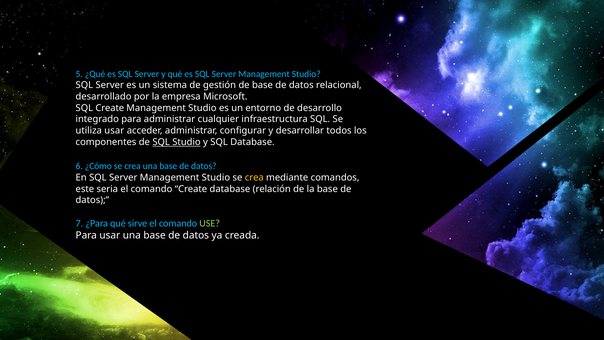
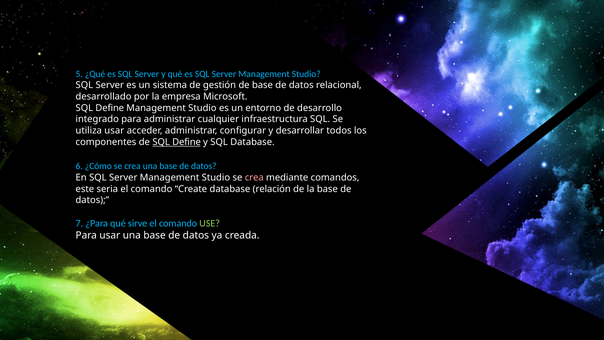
Create: Create -> Define (110, 108)
de SQL Studio: Studio -> Define (187, 142)
crea colour: yellow -> pink (254, 177)
